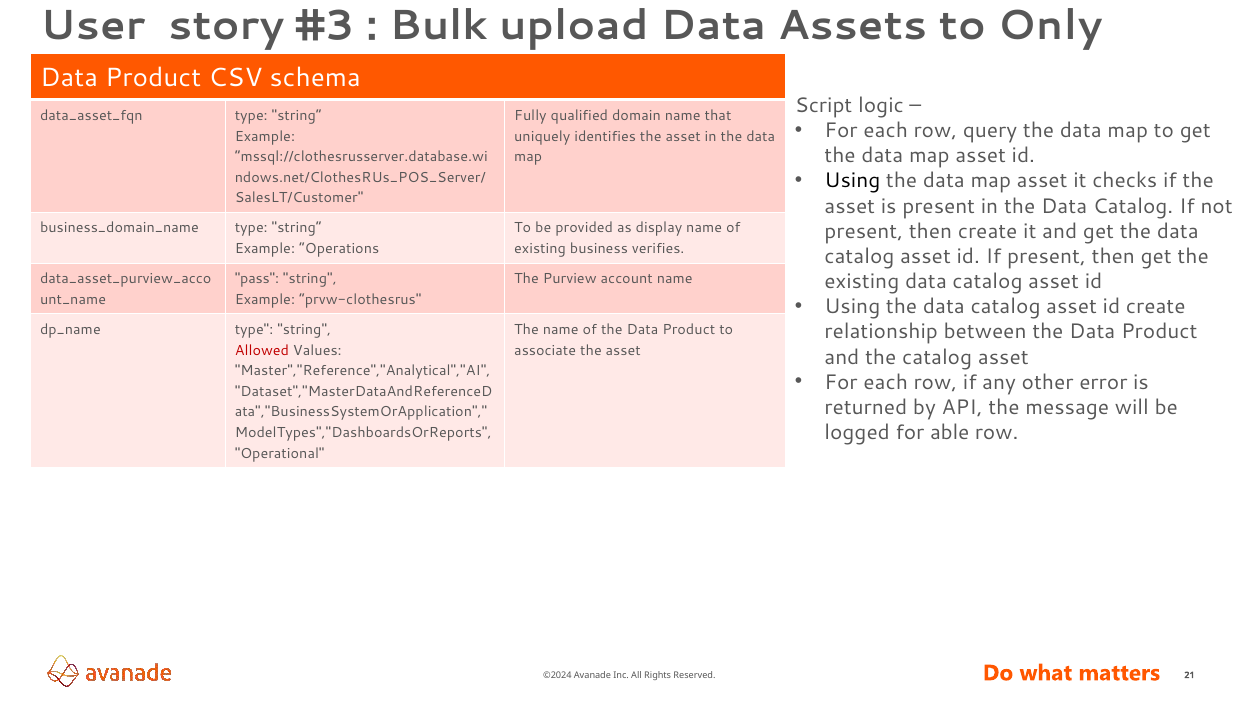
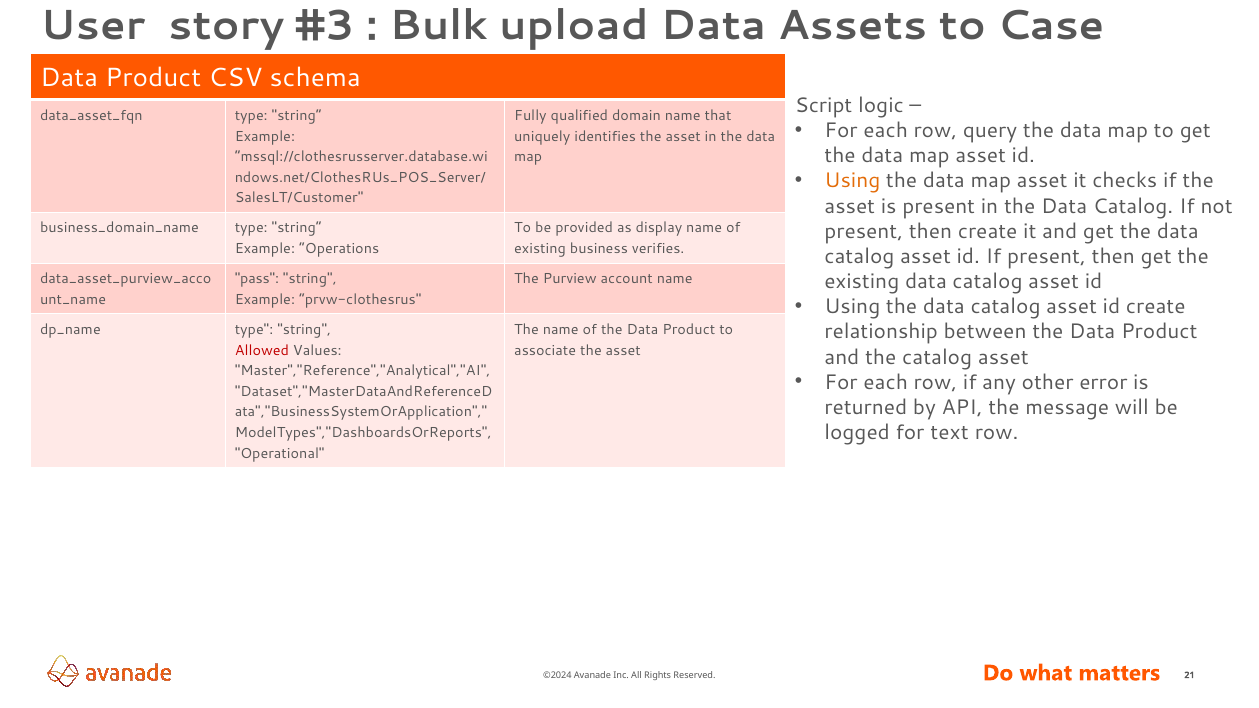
Only: Only -> Case (1051, 25)
Using colour: black -> orange (852, 181)
able: able -> text (950, 433)
